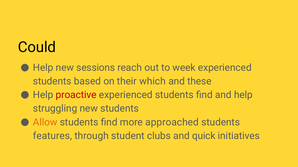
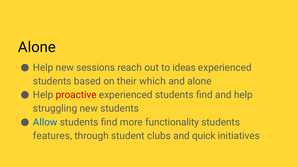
Could: Could -> Alone (37, 47)
week: week -> ideas (184, 68)
and these: these -> alone (199, 82)
Allow colour: orange -> blue (45, 123)
approached: approached -> functionality (172, 123)
